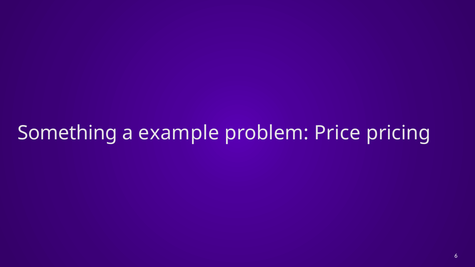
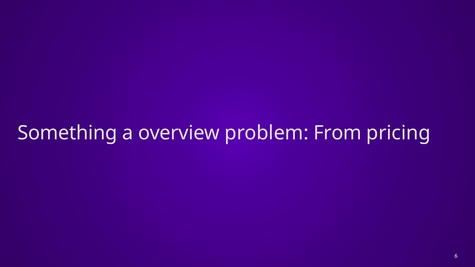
example: example -> overview (179, 133)
Price: Price -> From (338, 133)
